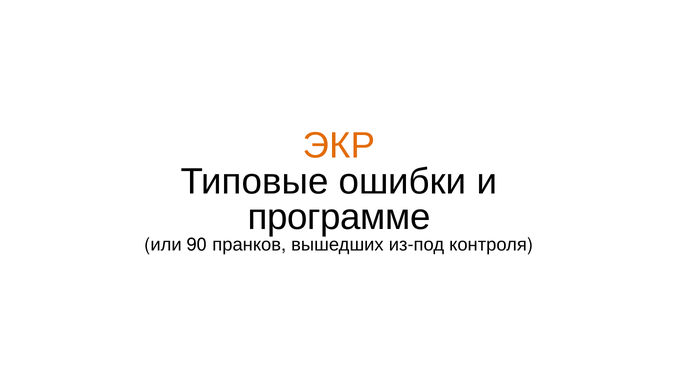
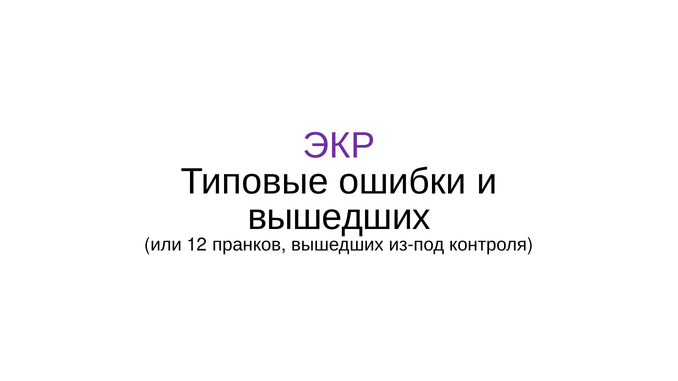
ЭКР colour: orange -> purple (339, 146)
программе: программе -> вышедших (339, 217)
90: 90 -> 12 (197, 245)
